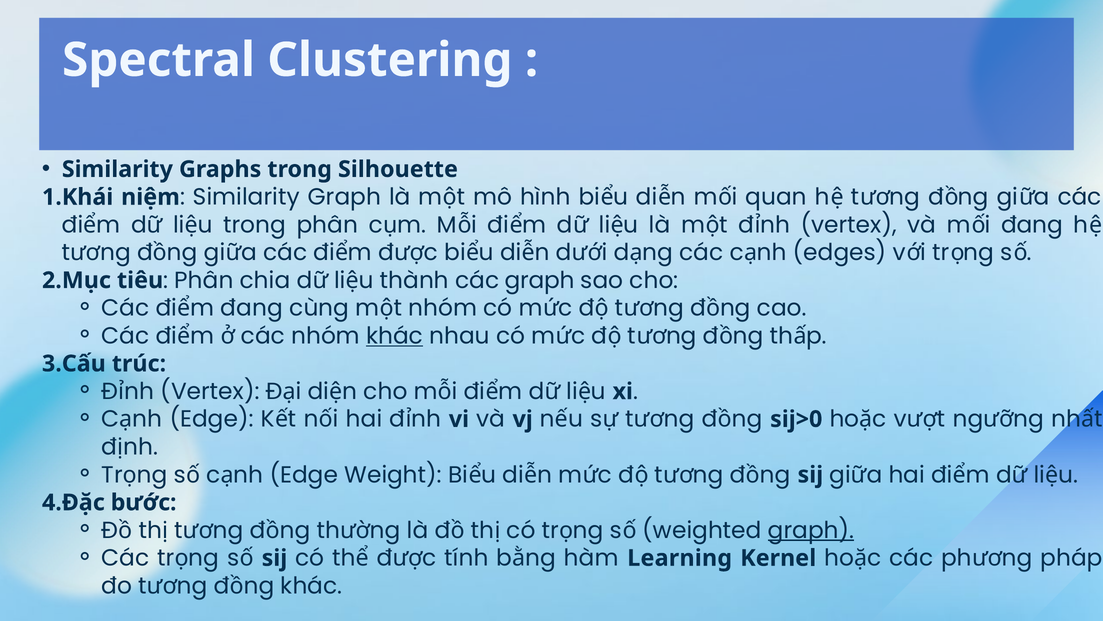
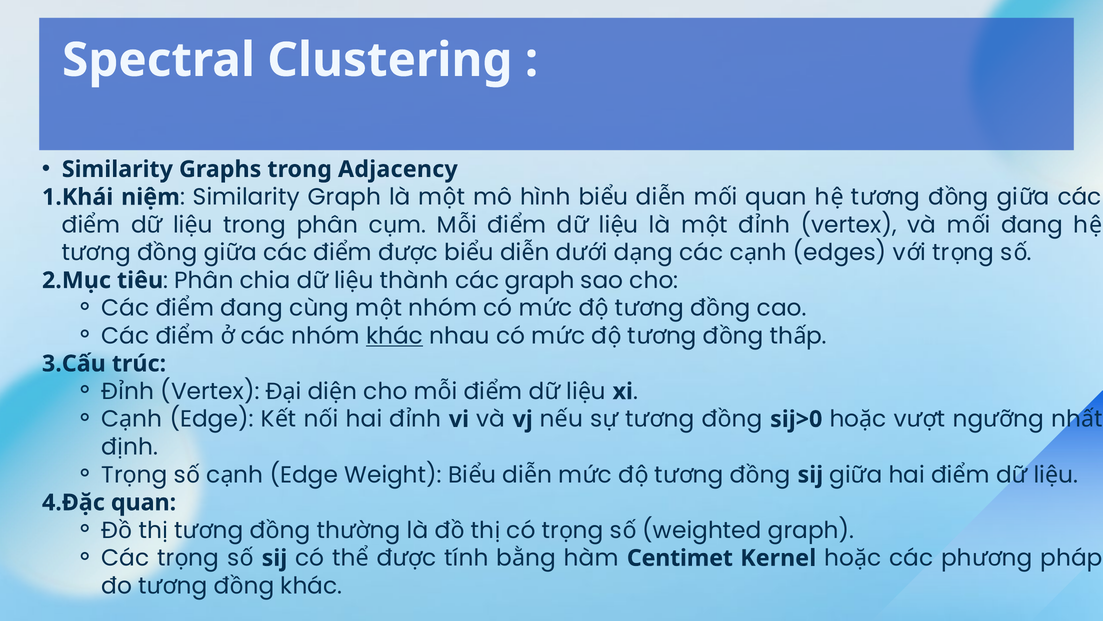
Silhouette: Silhouette -> Adjacency (398, 169)
bước: bước -> quan (144, 502)
graph underline: present -> none (811, 530)
Learning: Learning -> Centimet (680, 558)
